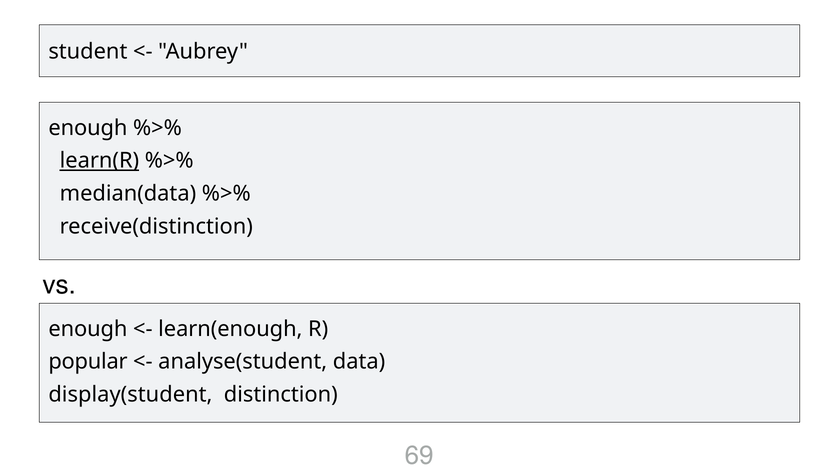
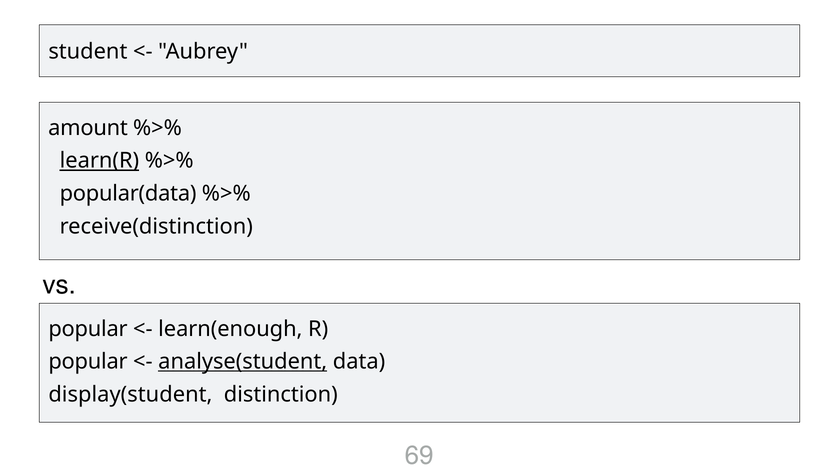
enough: enough -> amount (88, 128)
median(data: median(data -> popular(data (128, 194)
enough: enough -> popular (88, 329)
analyse(student underline: none -> present (243, 362)
